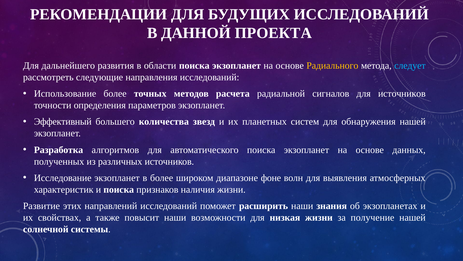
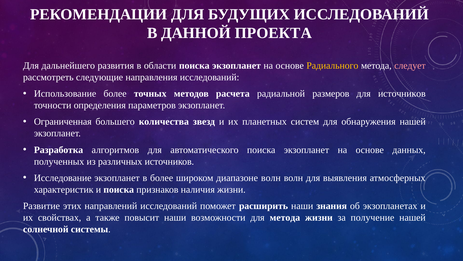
следует colour: light blue -> pink (410, 65)
сигналов: сигналов -> размеров (331, 94)
Эффективный: Эффективный -> Ограниченная (63, 122)
диапазоне фоне: фоне -> волн (271, 178)
для низкая: низкая -> метода (285, 217)
